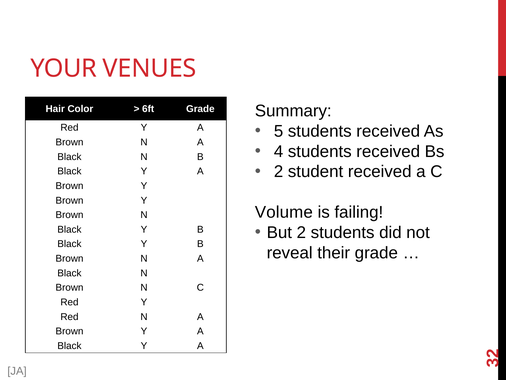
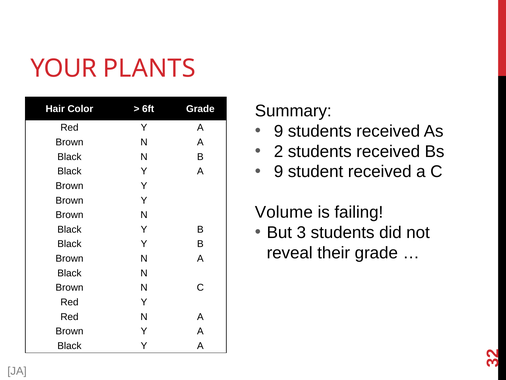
VENUES: VENUES -> PLANTS (149, 68)
5: 5 -> 9 (279, 131)
4: 4 -> 2 (279, 151)
2: 2 -> 9 (279, 171)
But 2: 2 -> 3 (301, 232)
